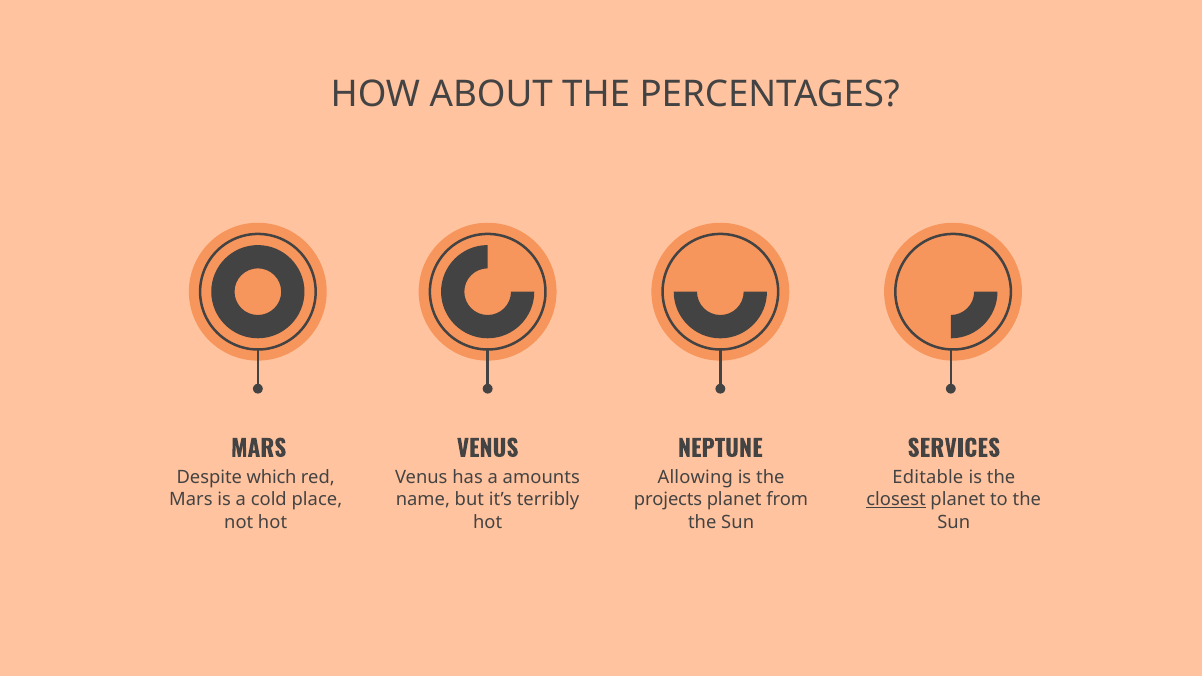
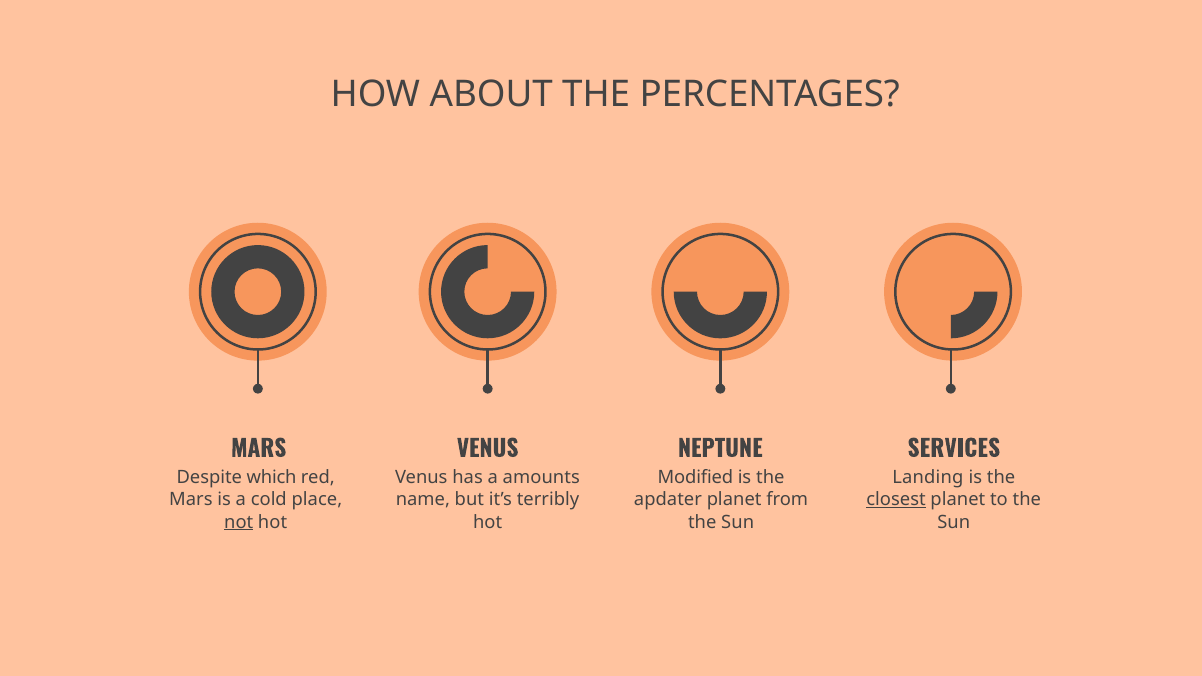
Allowing: Allowing -> Modified (695, 478)
Editable: Editable -> Landing (928, 478)
projects: projects -> apdater (668, 500)
not underline: none -> present (239, 522)
